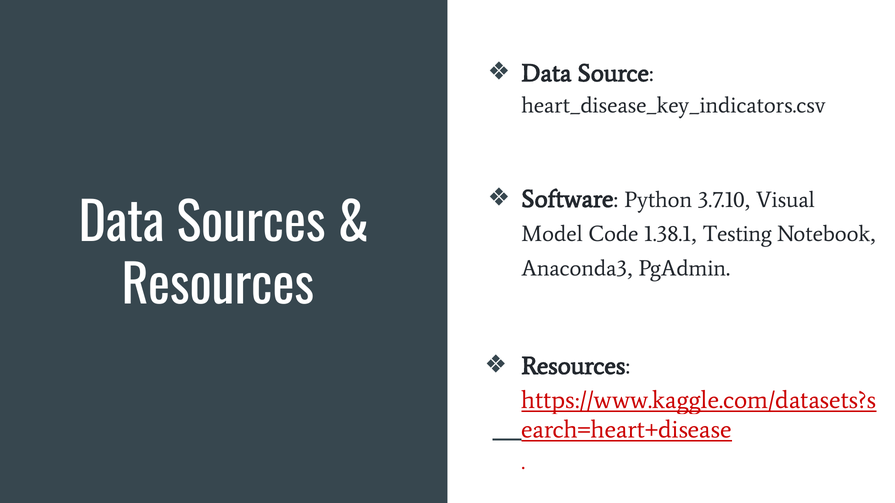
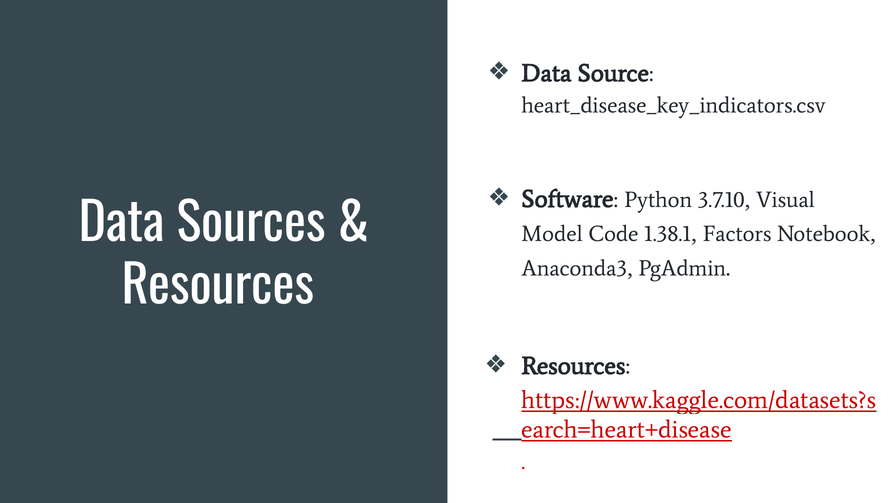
Testing: Testing -> Factors (737, 234)
